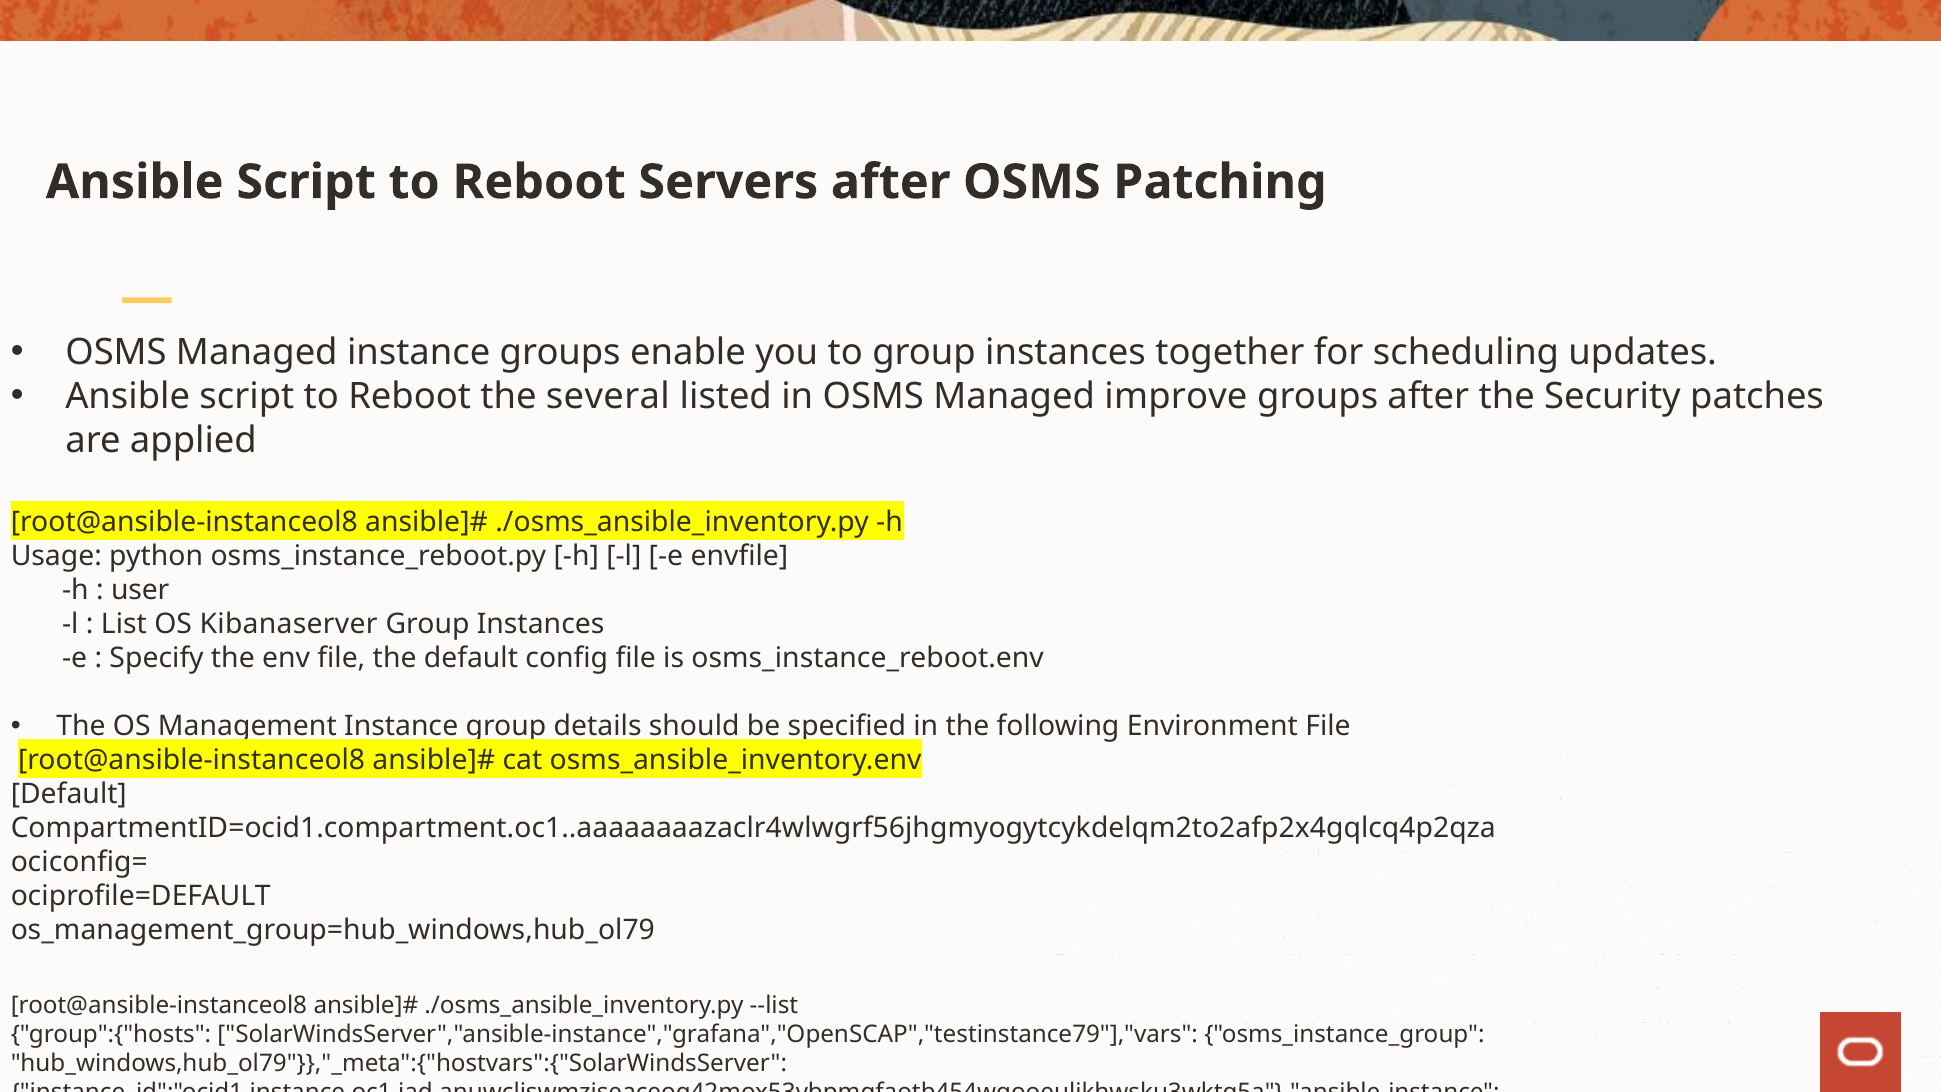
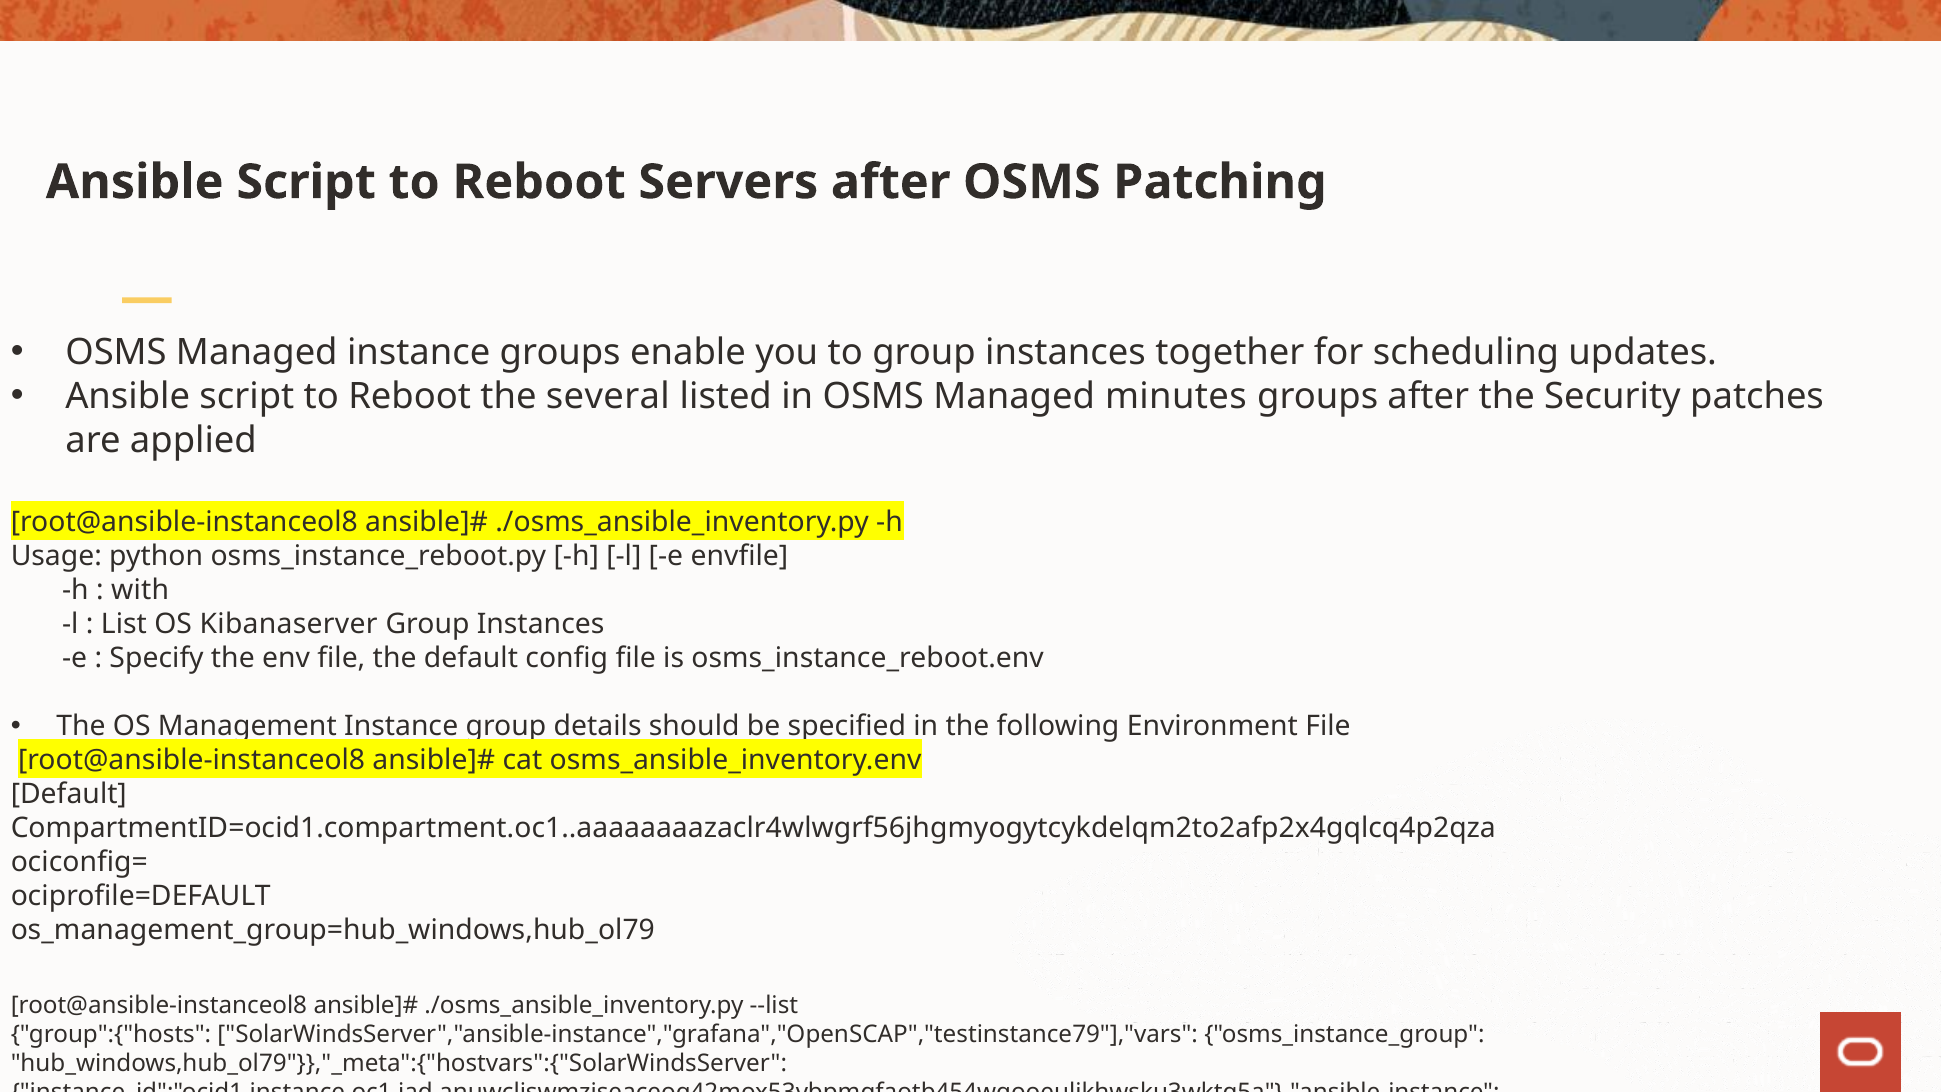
improve: improve -> minutes (1176, 397)
user: user -> with (140, 590)
